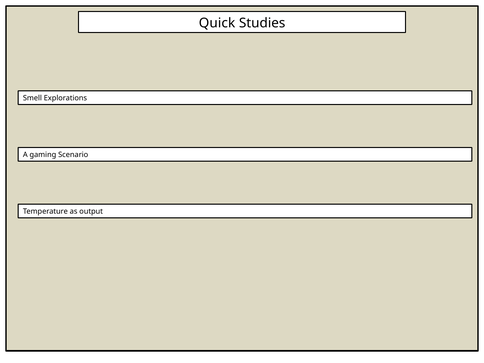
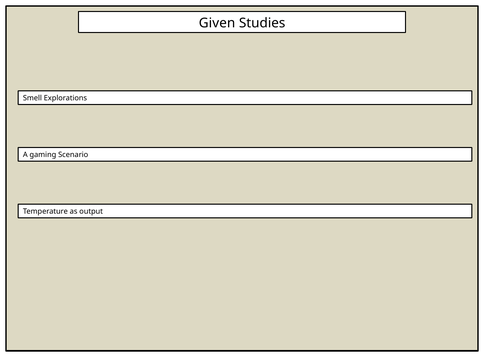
Quick: Quick -> Given (217, 23)
